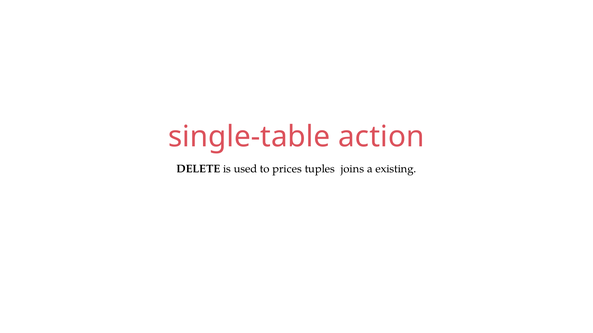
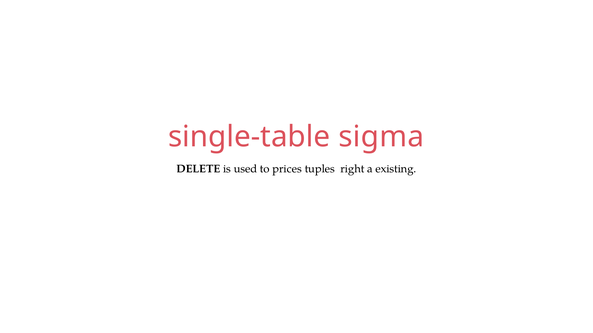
action: action -> sigma (381, 137)
joins: joins -> right (353, 169)
